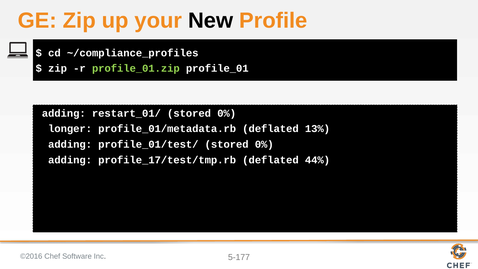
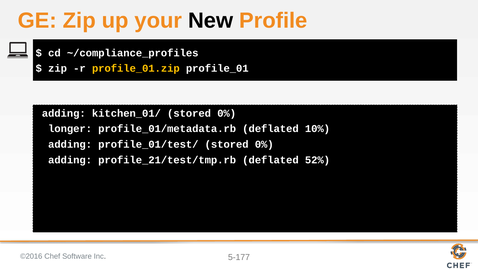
profile_01.zip colour: light green -> yellow (136, 68)
restart_01/: restart_01/ -> kitchen_01/ (126, 113)
13%: 13% -> 10% (317, 129)
profile_17/test/tmp.rb: profile_17/test/tmp.rb -> profile_21/test/tmp.rb (167, 160)
44%: 44% -> 52% (317, 160)
